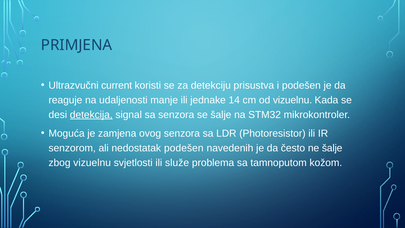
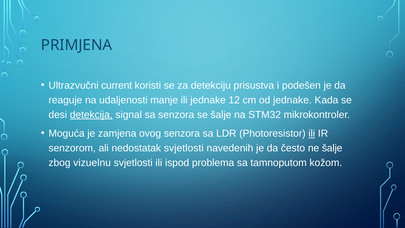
14: 14 -> 12 (234, 100)
od vizuelnu: vizuelnu -> jednake (292, 100)
ili underline: none -> present (312, 133)
nedostatak podešen: podešen -> svjetlosti (184, 148)
služe: služe -> ispod (177, 163)
